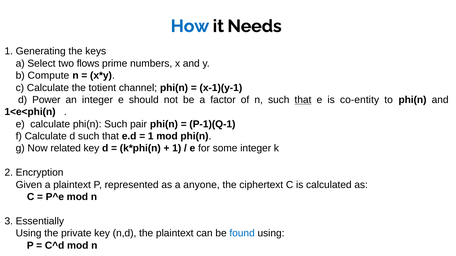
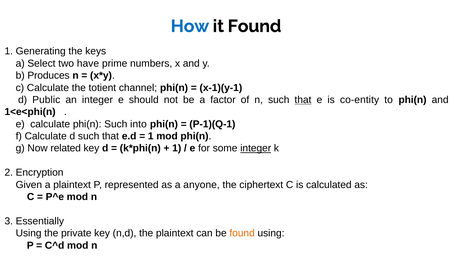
it Needs: Needs -> Found (255, 26)
flows: flows -> have (88, 64)
Compute: Compute -> Produces (49, 76)
Power: Power -> Public (46, 100)
pair: pair -> into (138, 124)
integer underline: none -> present (256, 149)
found colour: blue -> orange (242, 234)
